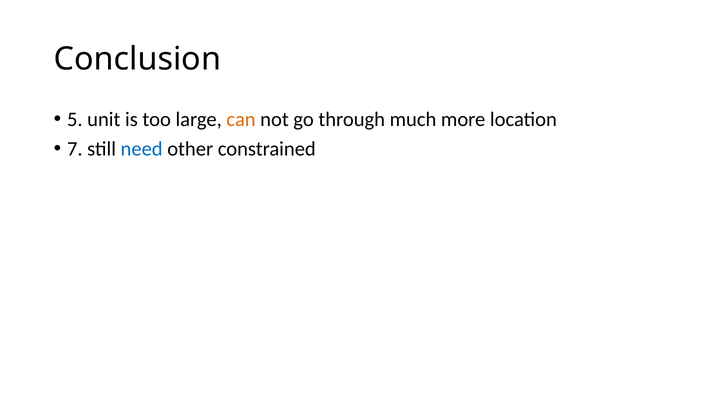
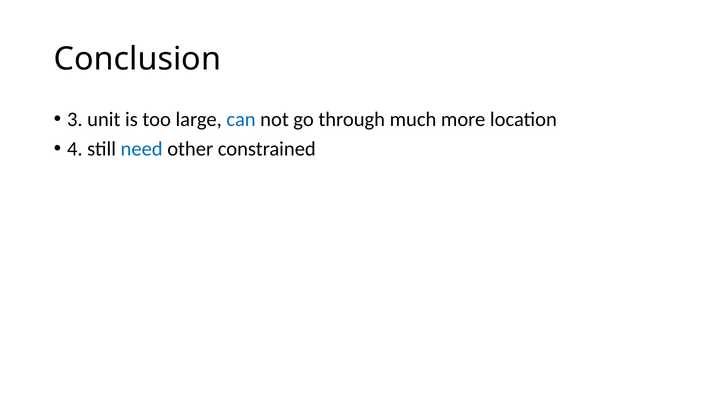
5: 5 -> 3 (75, 119)
can colour: orange -> blue (241, 119)
7: 7 -> 4 (75, 149)
